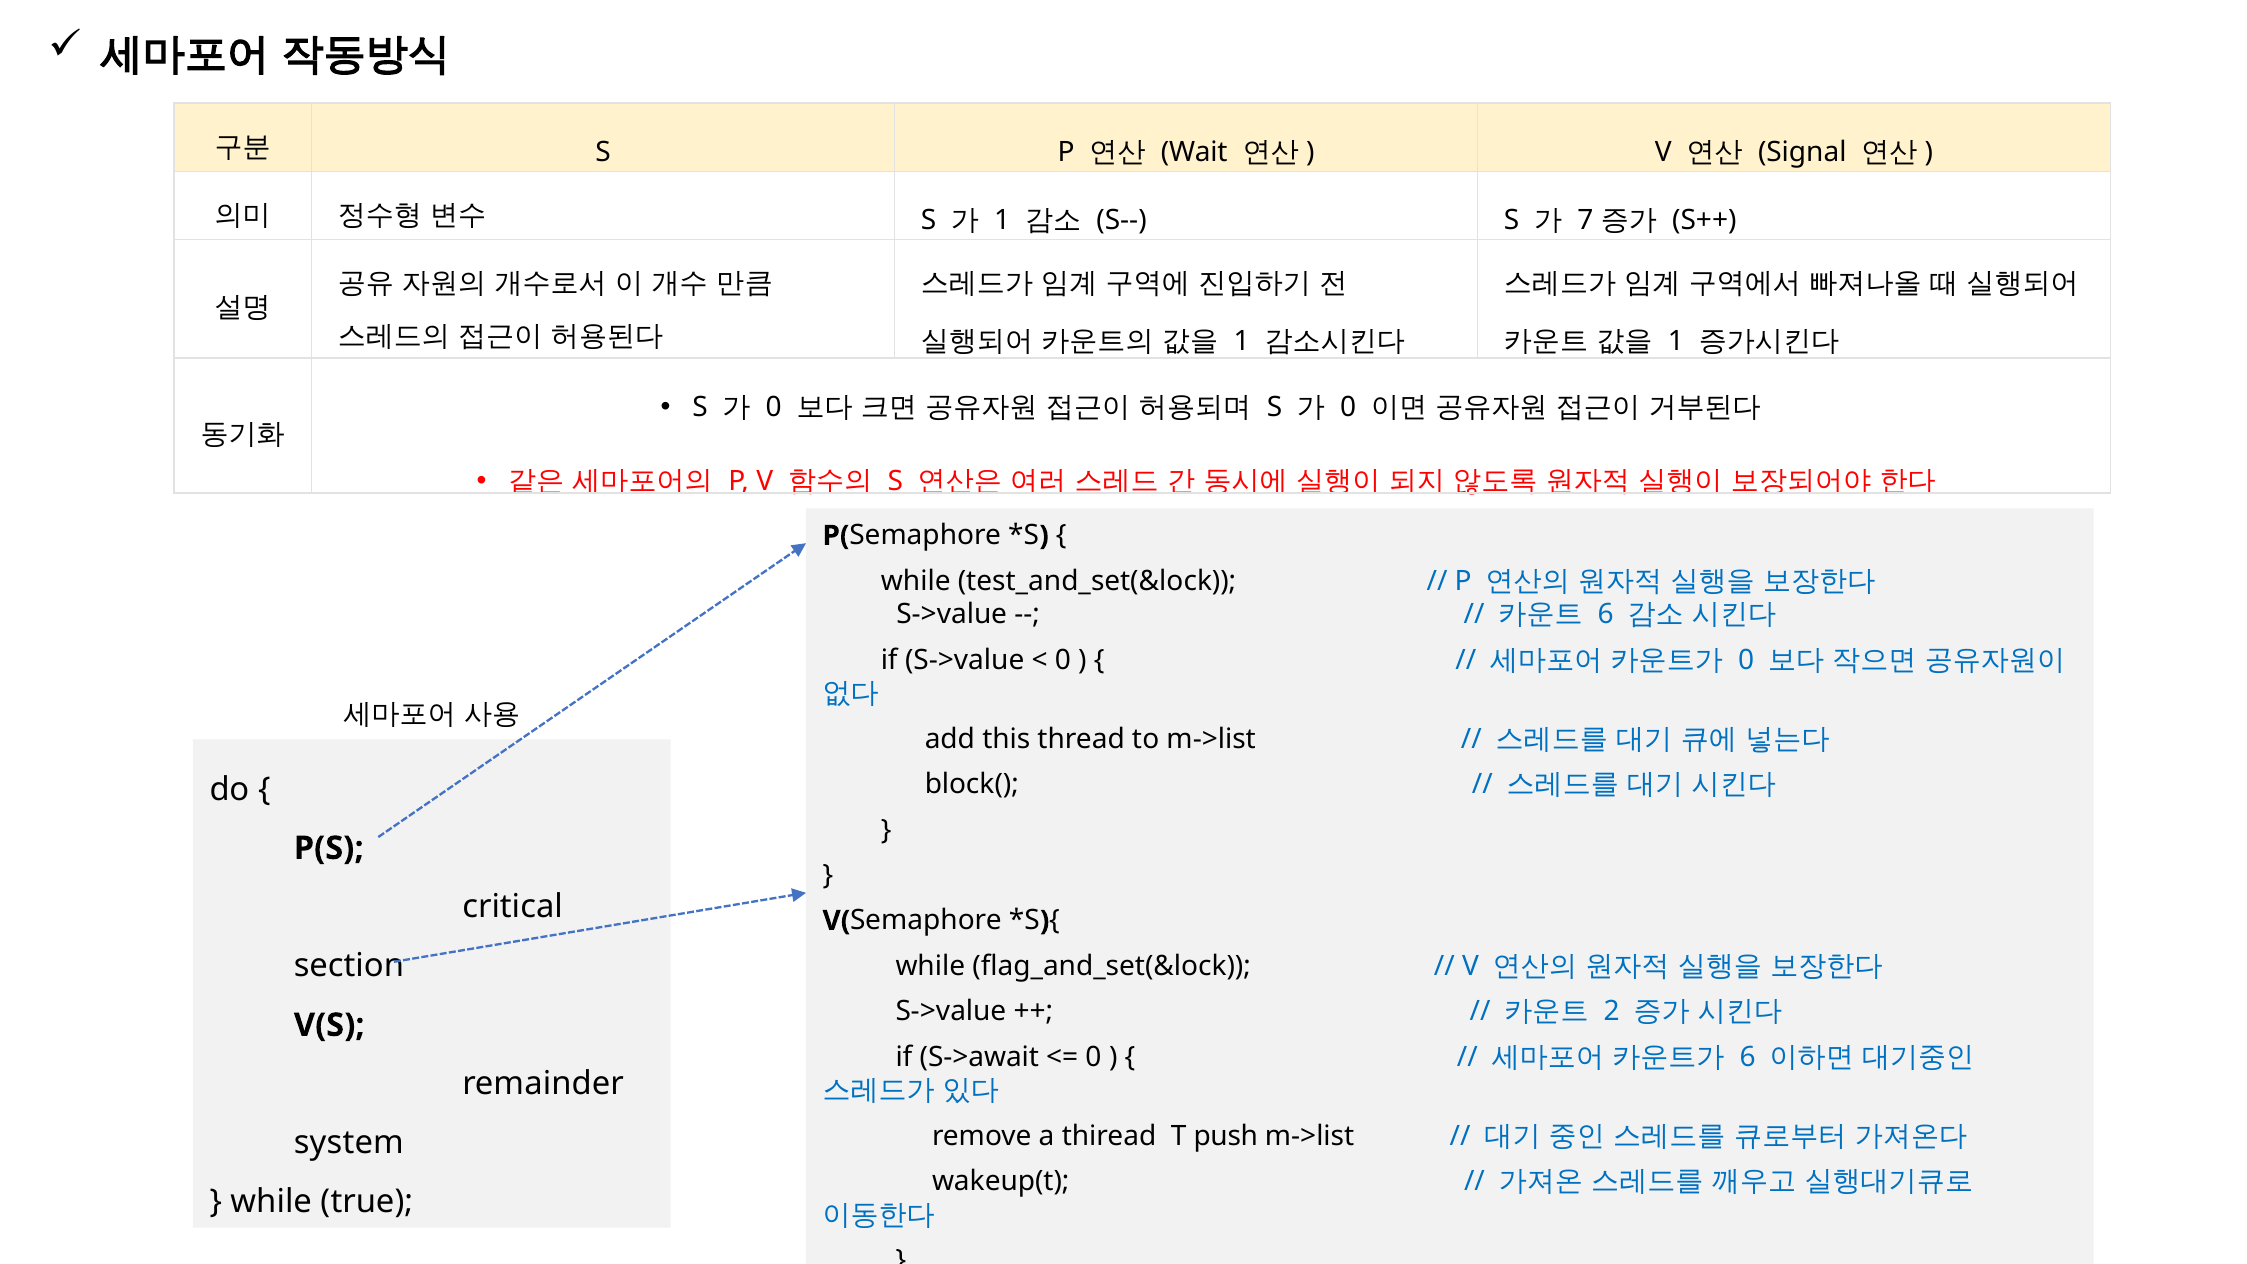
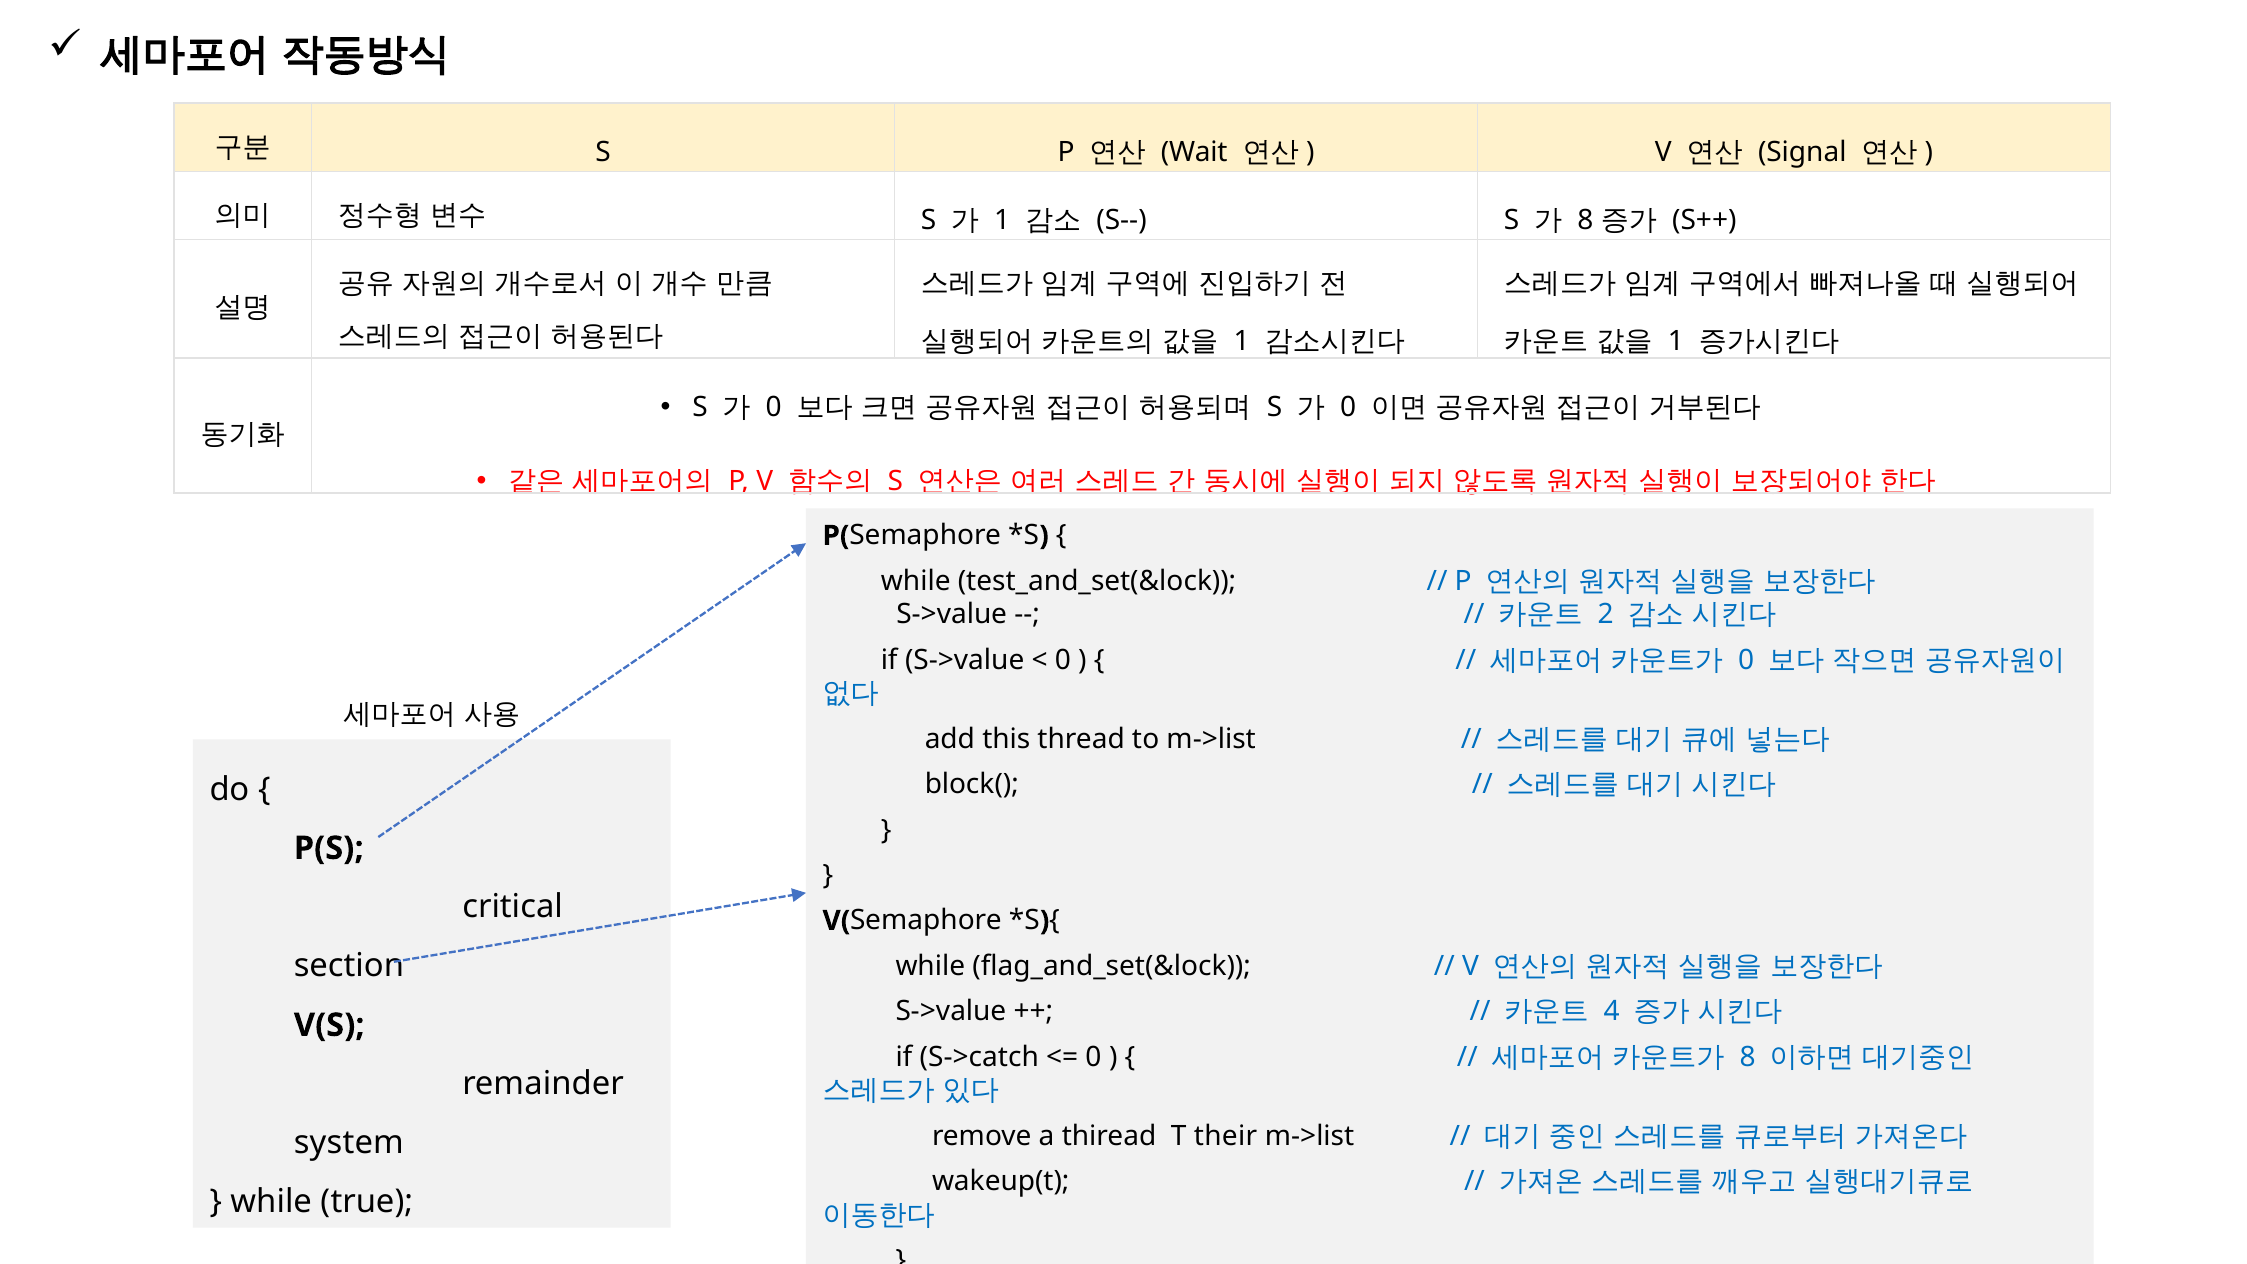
7: 7 -> 8 (1585, 220)
6: 6 -> 2 (1606, 615)
2: 2 -> 4 (1612, 1011)
S->await: S->await -> S->catch (979, 1057)
6: 6 -> 8 (1748, 1057)
push: push -> their (1226, 1136)
